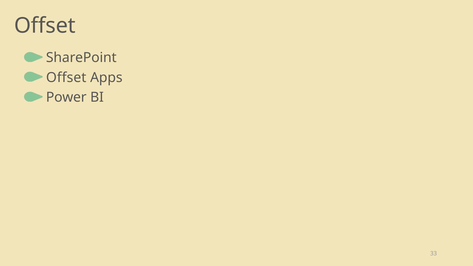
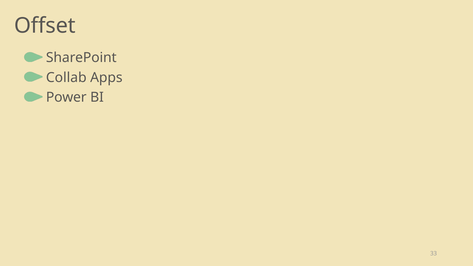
Offset: Offset -> Collab (66, 78)
